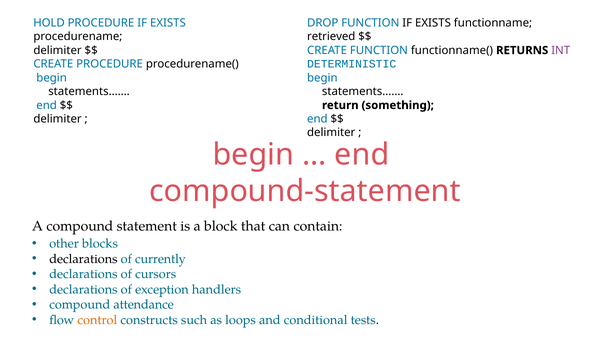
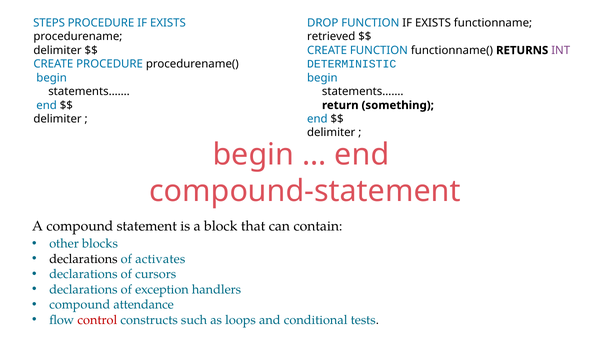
HOLD: HOLD -> STEPS (49, 23)
currently: currently -> activates (160, 259)
control colour: orange -> red (97, 320)
